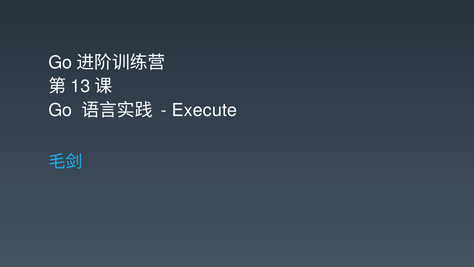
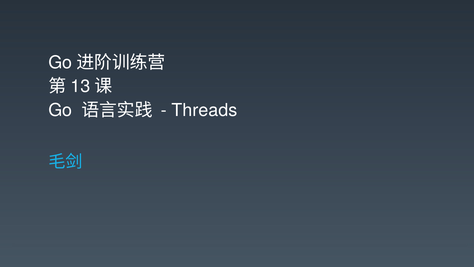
Execute: Execute -> Threads (205, 110)
